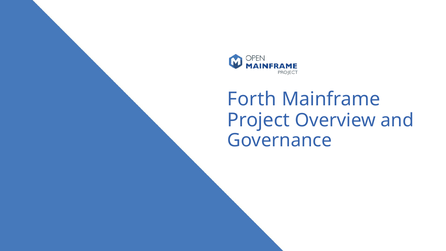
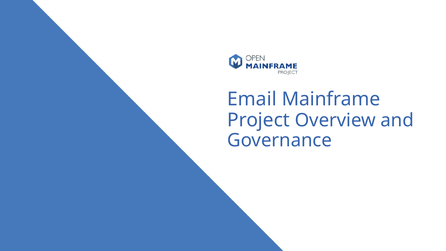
Forth: Forth -> Email (252, 99)
